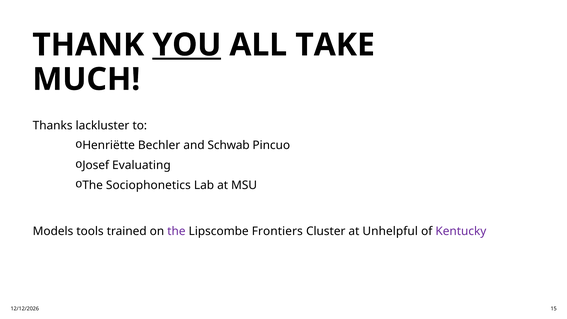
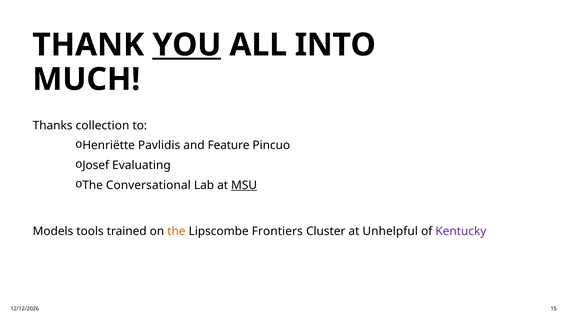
TAKE: TAKE -> INTO (335, 45)
lackluster: lackluster -> collection (102, 125)
Bechler: Bechler -> Pavlidis (159, 145)
Schwab: Schwab -> Feature (229, 145)
Sociophonetics: Sociophonetics -> Conversational (148, 185)
MSU underline: none -> present (244, 185)
the colour: purple -> orange (176, 231)
